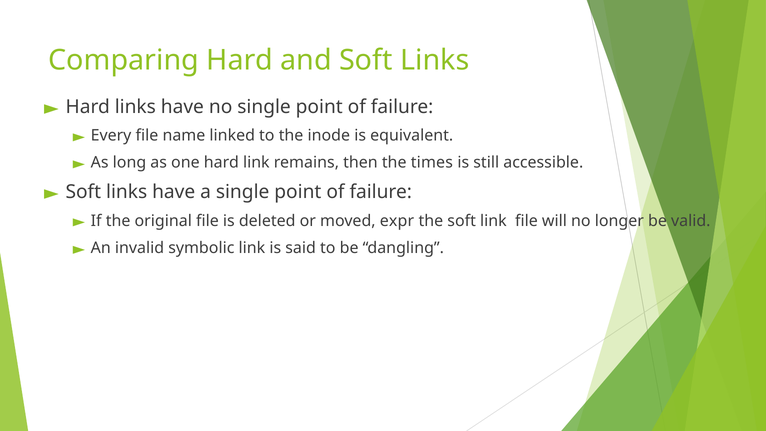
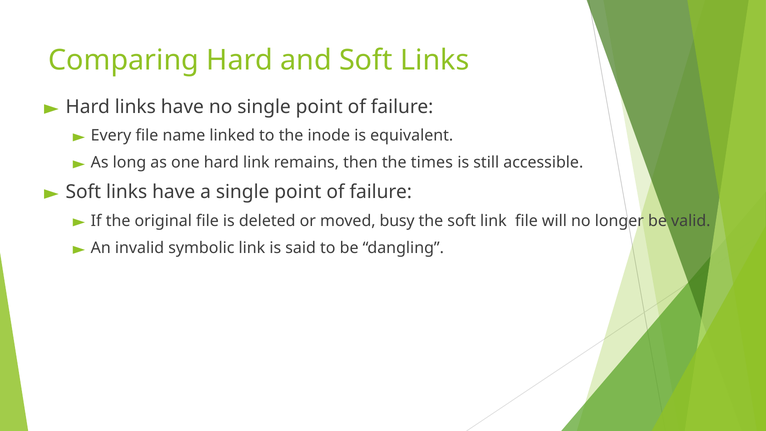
expr: expr -> busy (397, 221)
